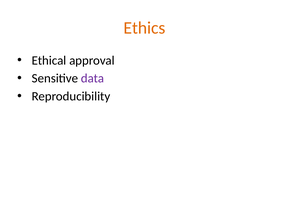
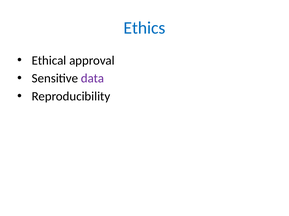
Ethics colour: orange -> blue (144, 28)
